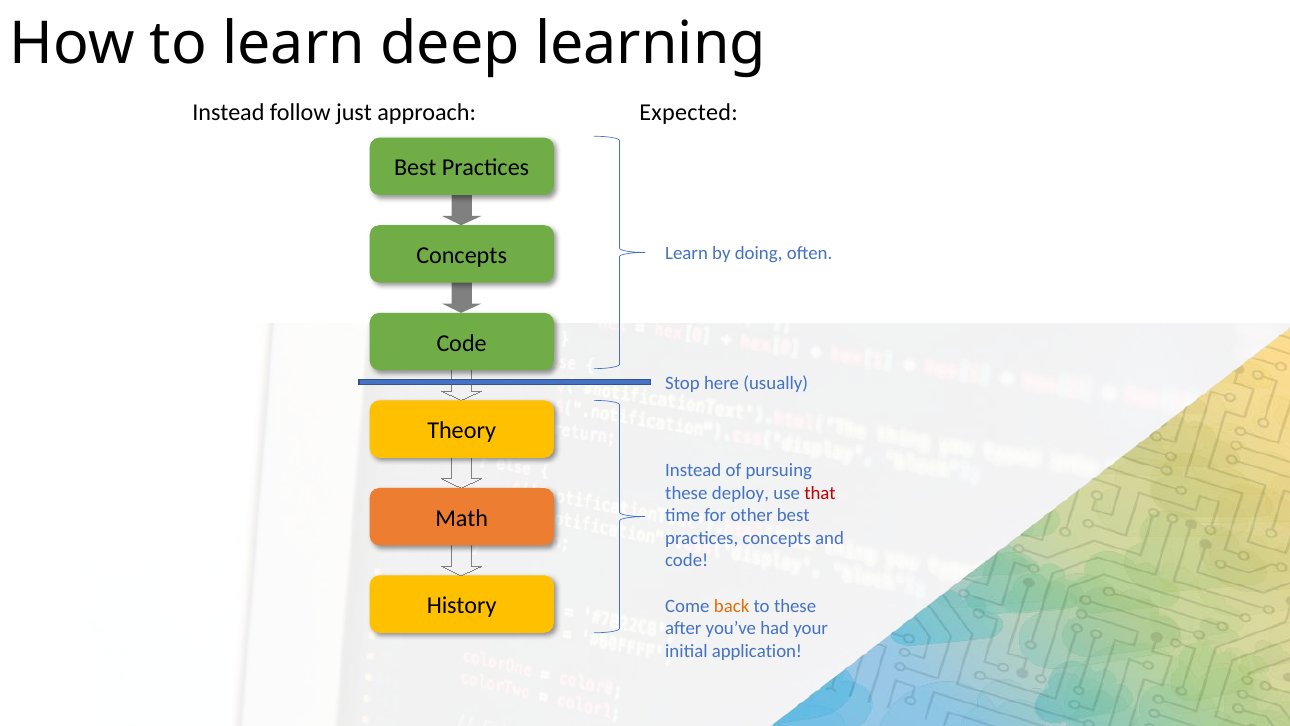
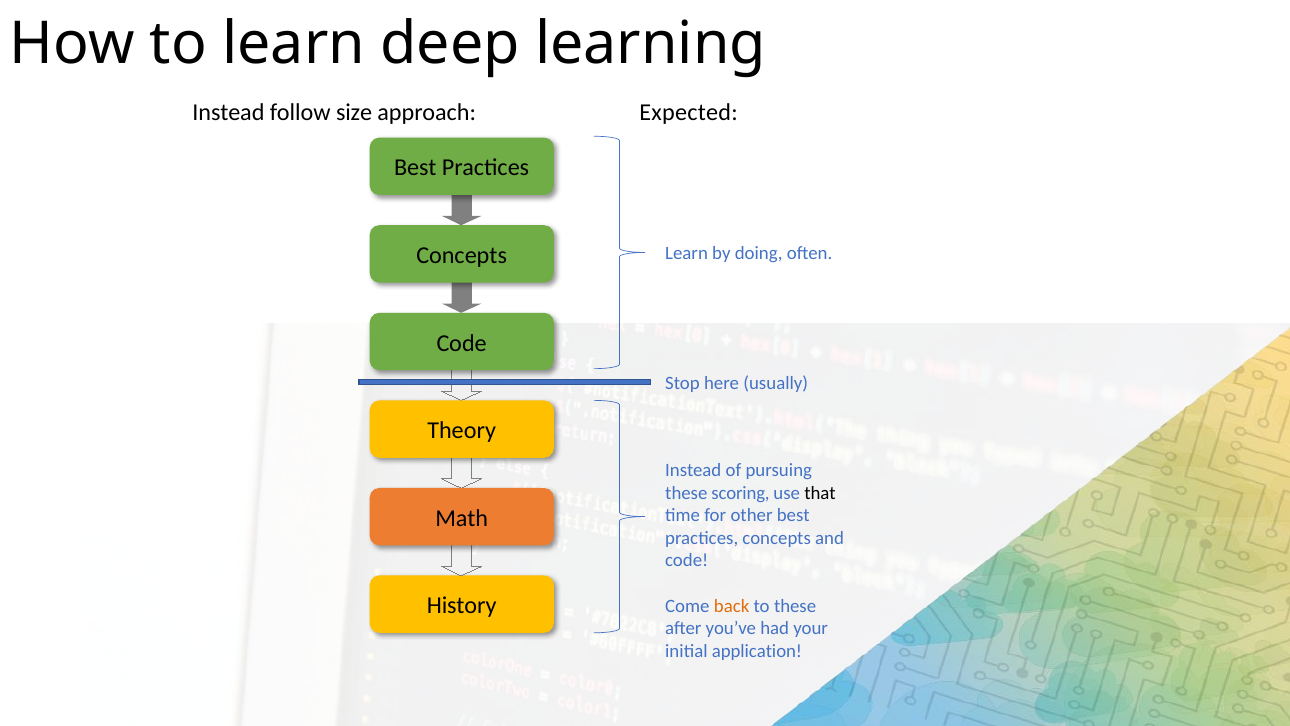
just: just -> size (354, 112)
deploy: deploy -> scoring (741, 493)
that colour: red -> black (820, 493)
